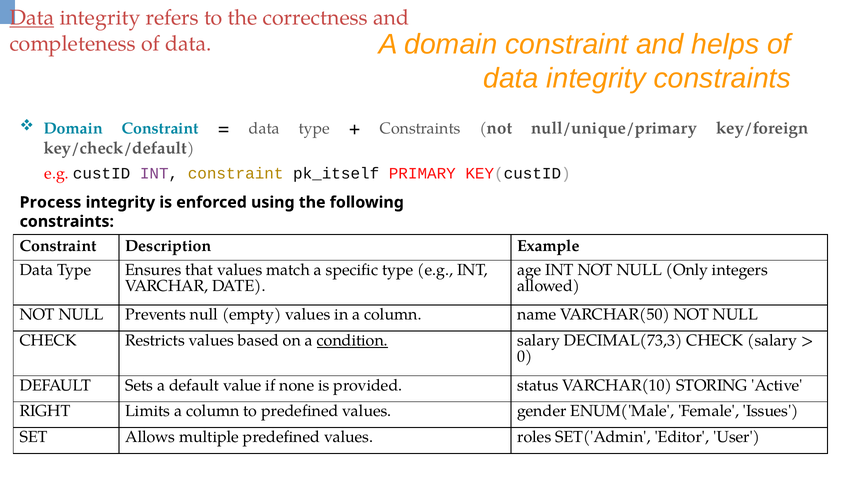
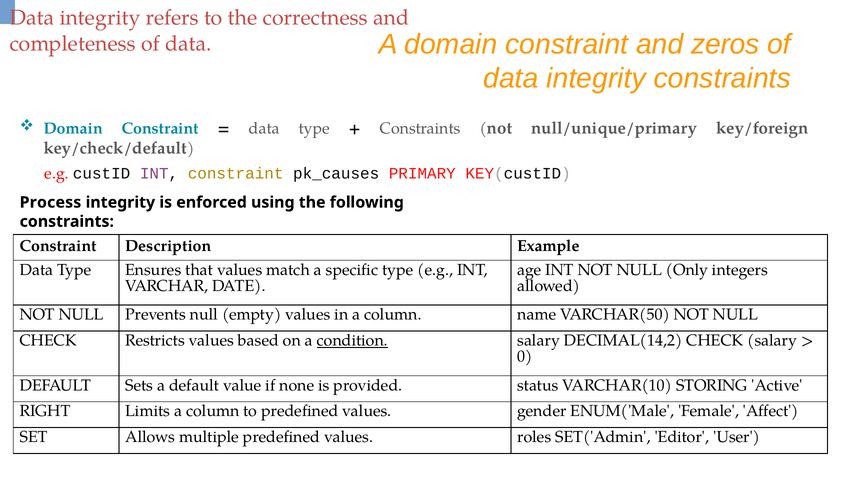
Data underline: present -> none (32, 18)
helps: helps -> zeros (725, 44)
pk_itself: pk_itself -> pk_causes (336, 173)
DECIMAL(73,3: DECIMAL(73,3 -> DECIMAL(14,2 (623, 340)
Issues: Issues -> Affect (771, 411)
